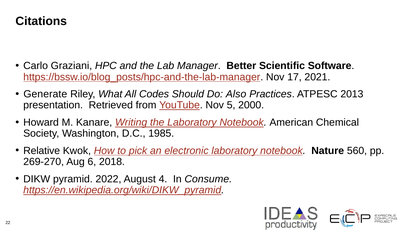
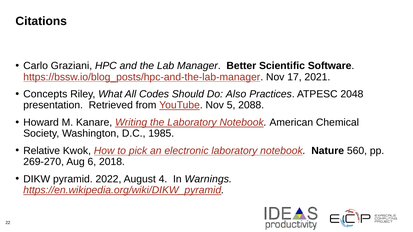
Generate: Generate -> Concepts (45, 94)
2013: 2013 -> 2048 (352, 94)
2000: 2000 -> 2088 (251, 105)
Consume: Consume -> Warnings (208, 179)
